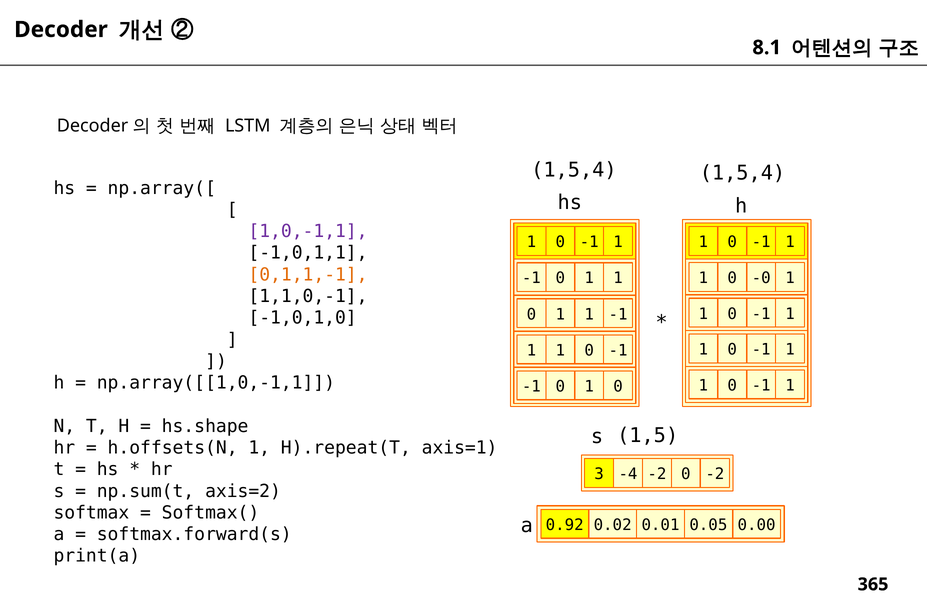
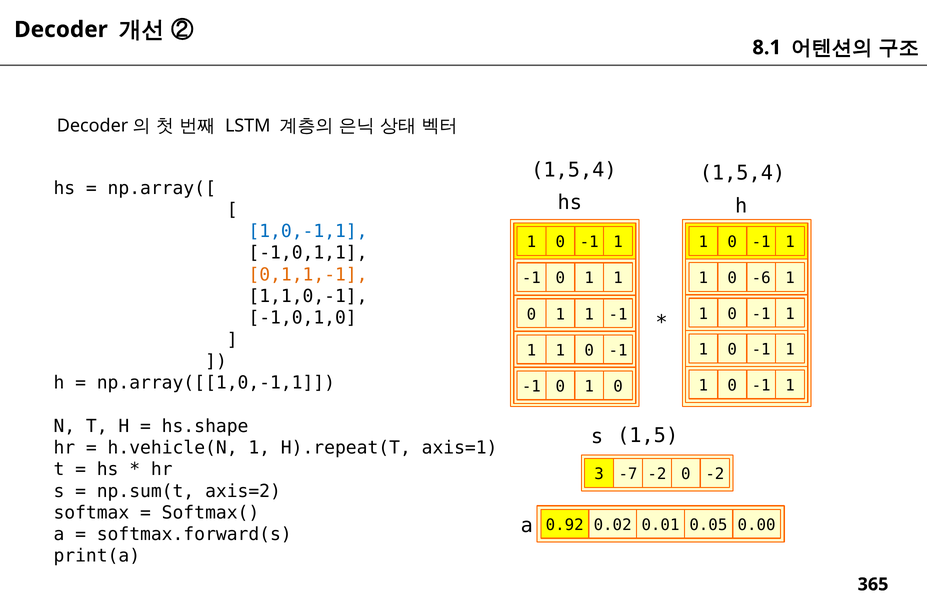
1,0,-1,1 colour: purple -> blue (308, 231)
-0: -0 -> -6 (761, 278)
h.offsets(N: h.offsets(N -> h.vehicle(N (173, 448)
-4: -4 -> -7 (628, 474)
